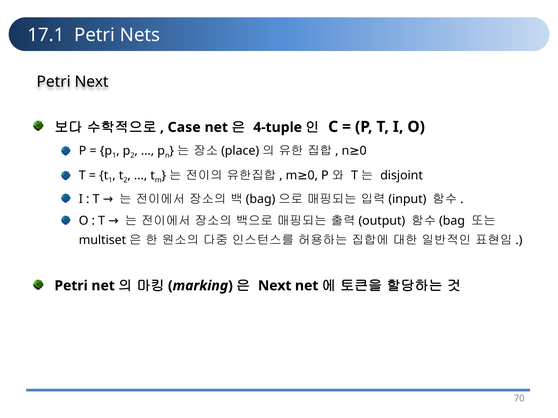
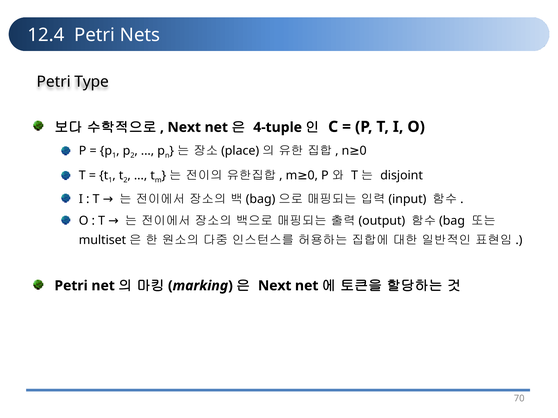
17.1: 17.1 -> 12.4 (46, 35)
Petri Next: Next -> Type (92, 82)
Case: Case -> Next (184, 127)
